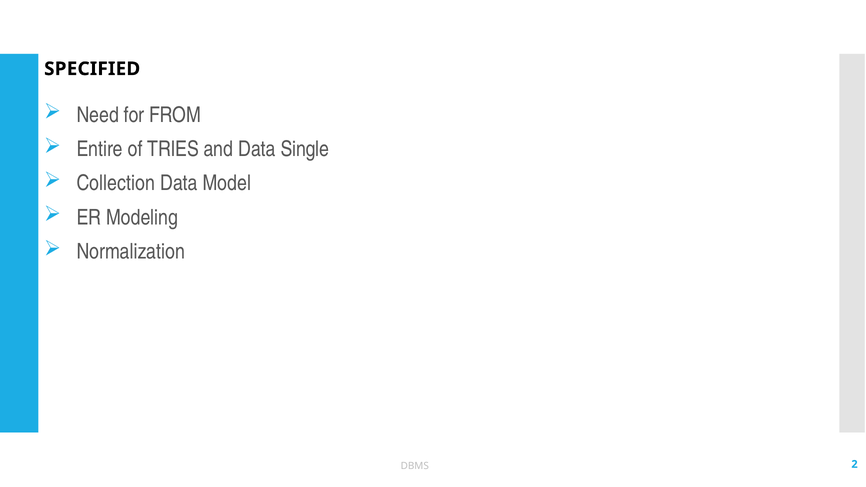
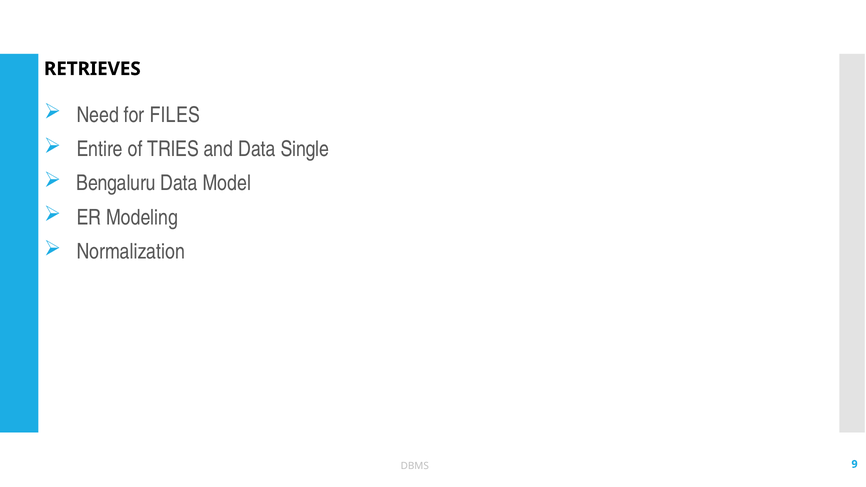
SPECIFIED: SPECIFIED -> RETRIEVES (92, 69)
FROM: FROM -> FILES (175, 115)
Collection: Collection -> Bengaluru (116, 183)
2: 2 -> 9 (855, 464)
